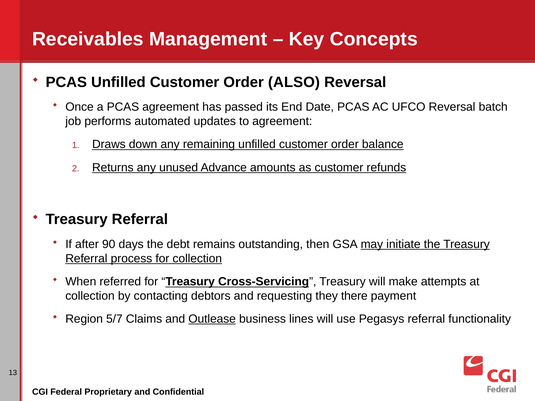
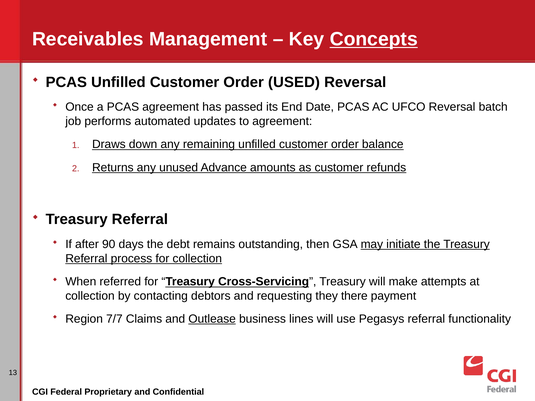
Concepts underline: none -> present (374, 39)
ALSO: ALSO -> USED (294, 82)
5/7: 5/7 -> 7/7 (114, 319)
